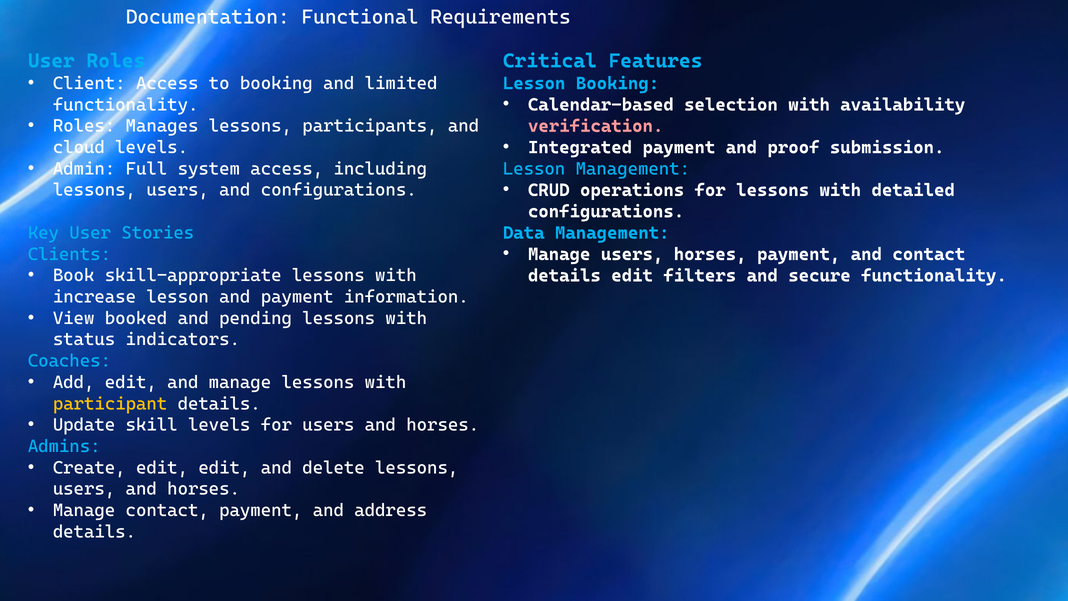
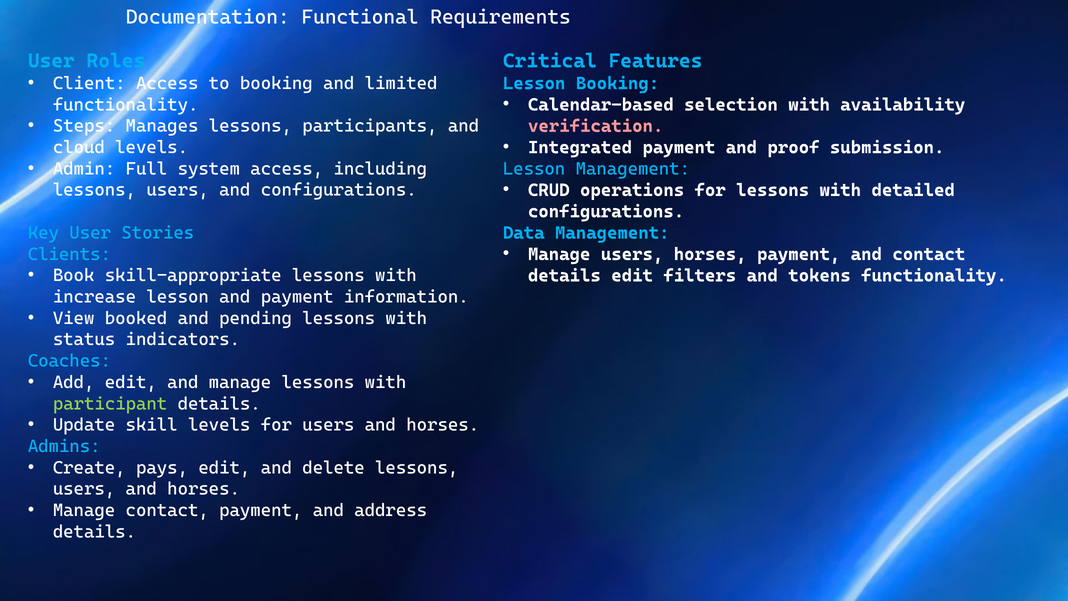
Roles: Roles -> Steps (84, 126)
secure: secure -> tokens (819, 275)
participant colour: yellow -> light green (110, 403)
Create edit: edit -> pays (162, 468)
